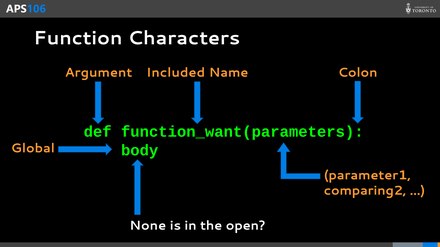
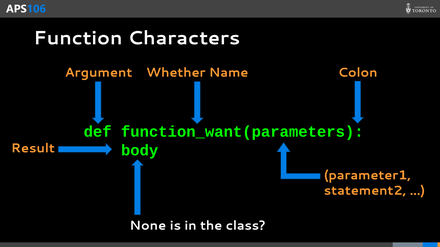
Included: Included -> Whether (176, 73)
Global: Global -> Result (33, 149)
comparing2: comparing2 -> statement2 (365, 191)
open: open -> class (246, 226)
